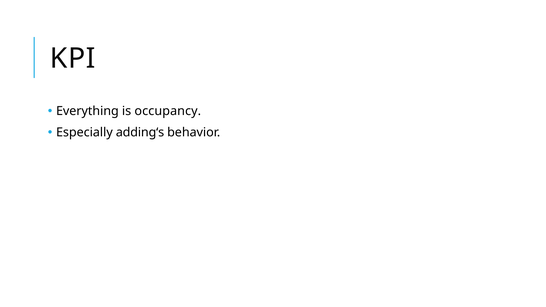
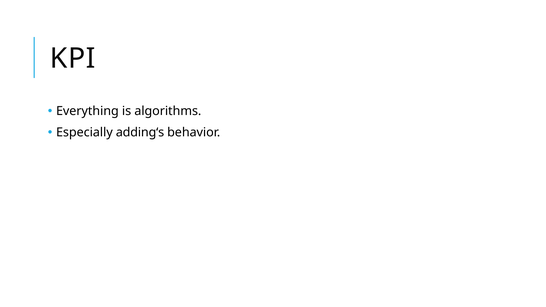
occupancy: occupancy -> algorithms (168, 111)
